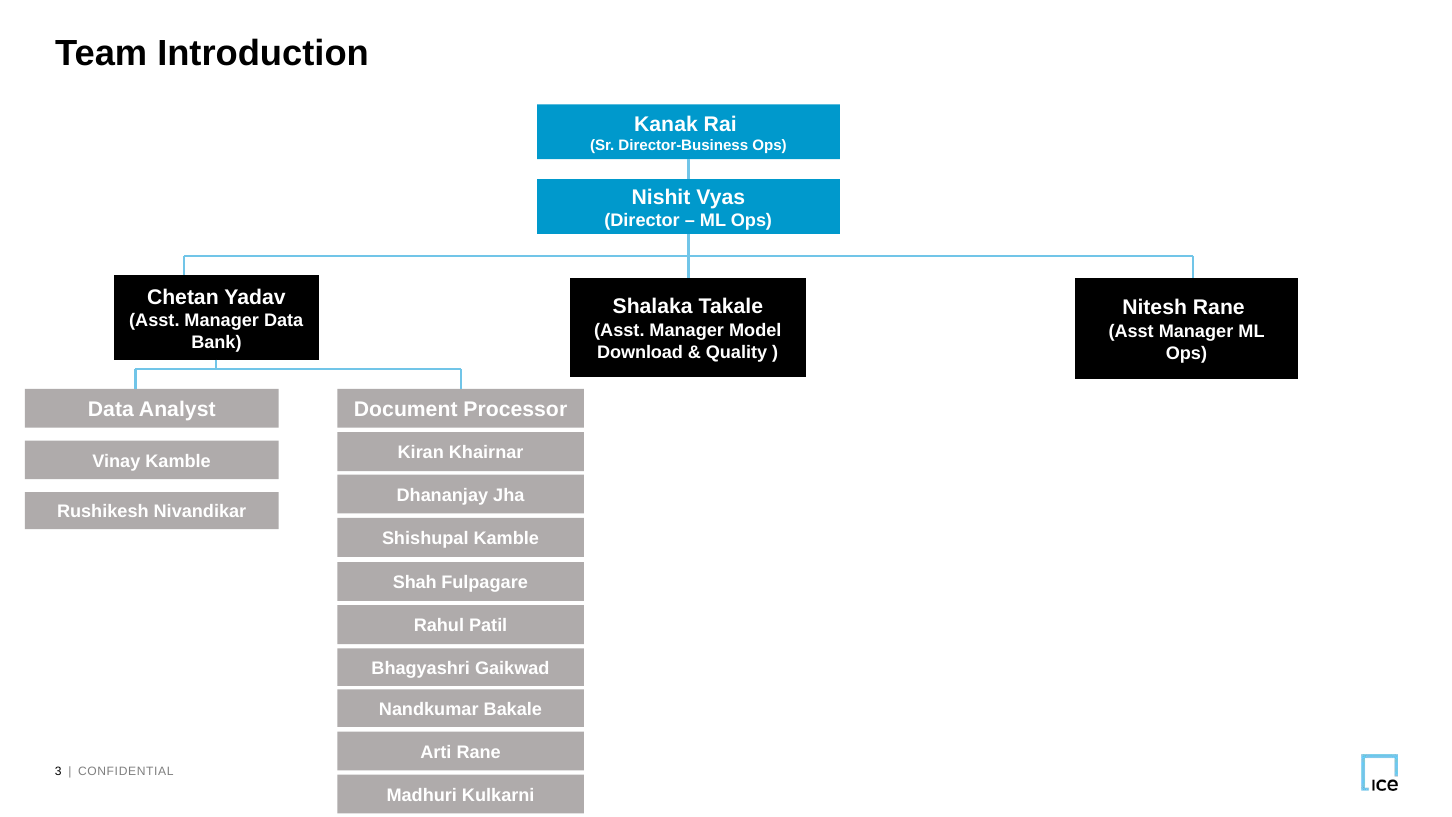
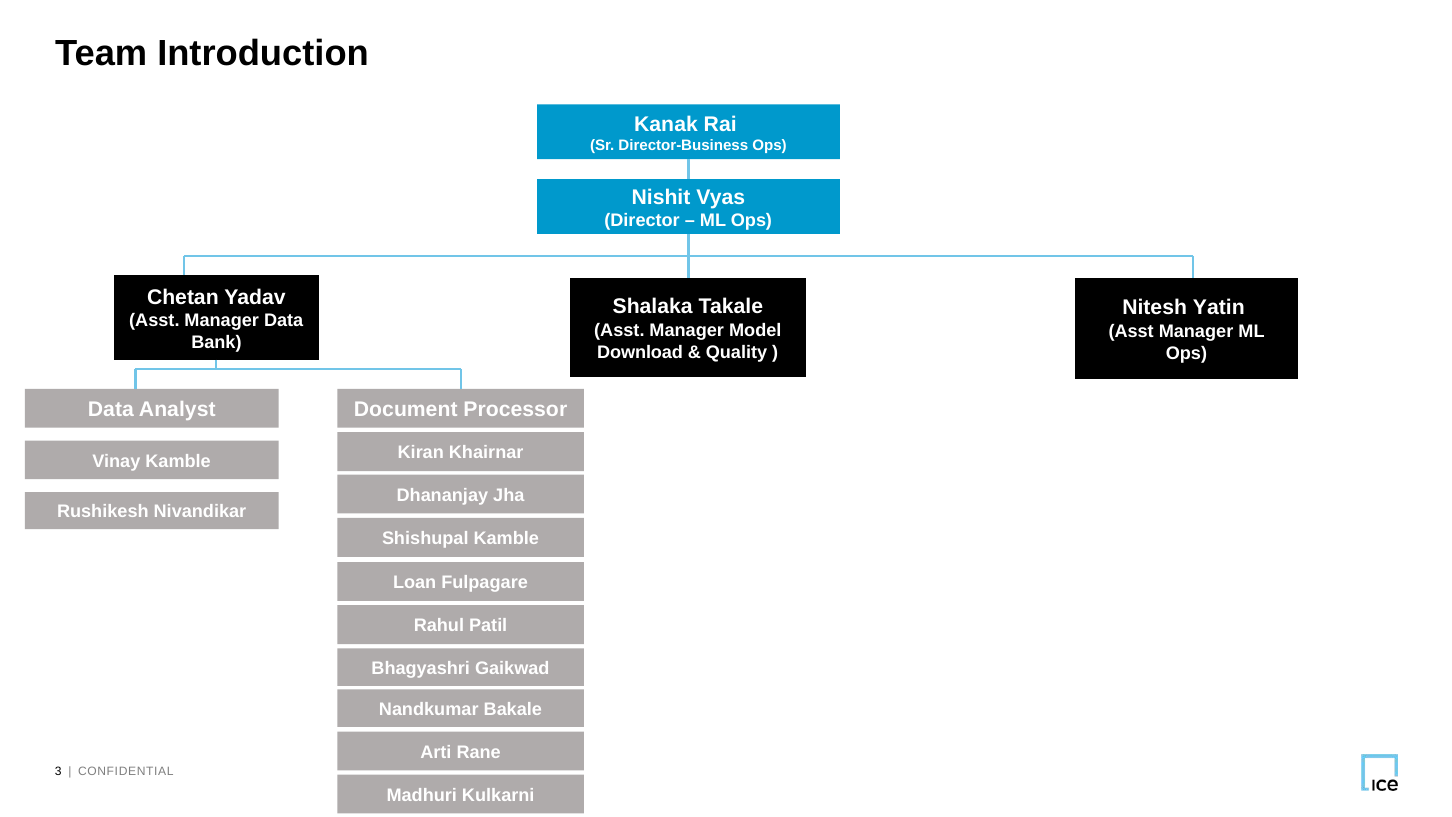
Nitesh Rane: Rane -> Yatin (1219, 308)
Shah: Shah -> Loan (415, 583)
